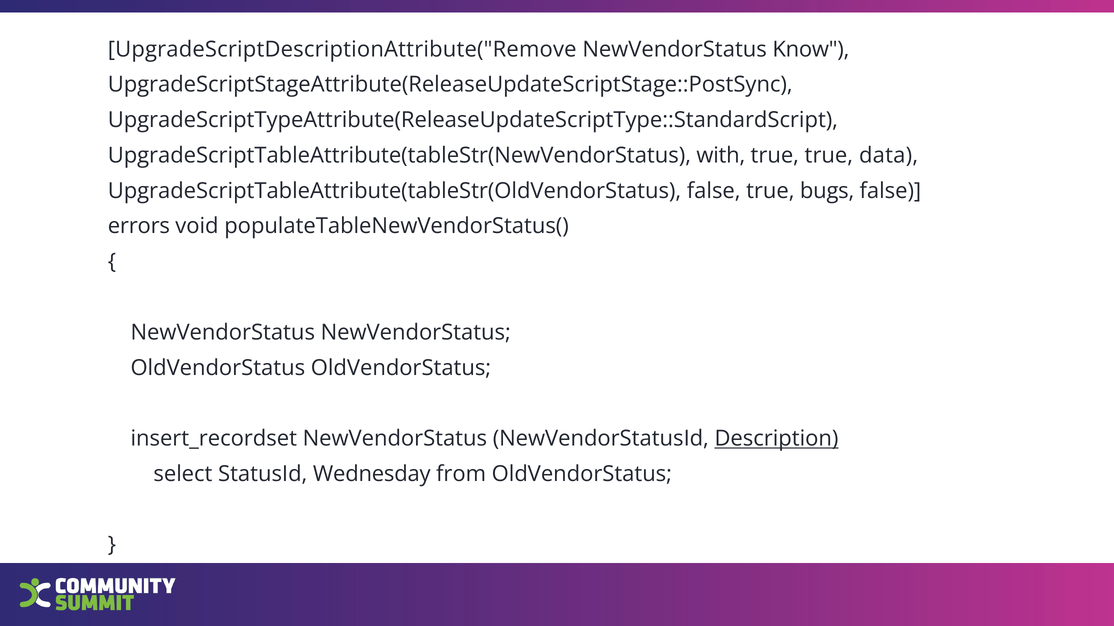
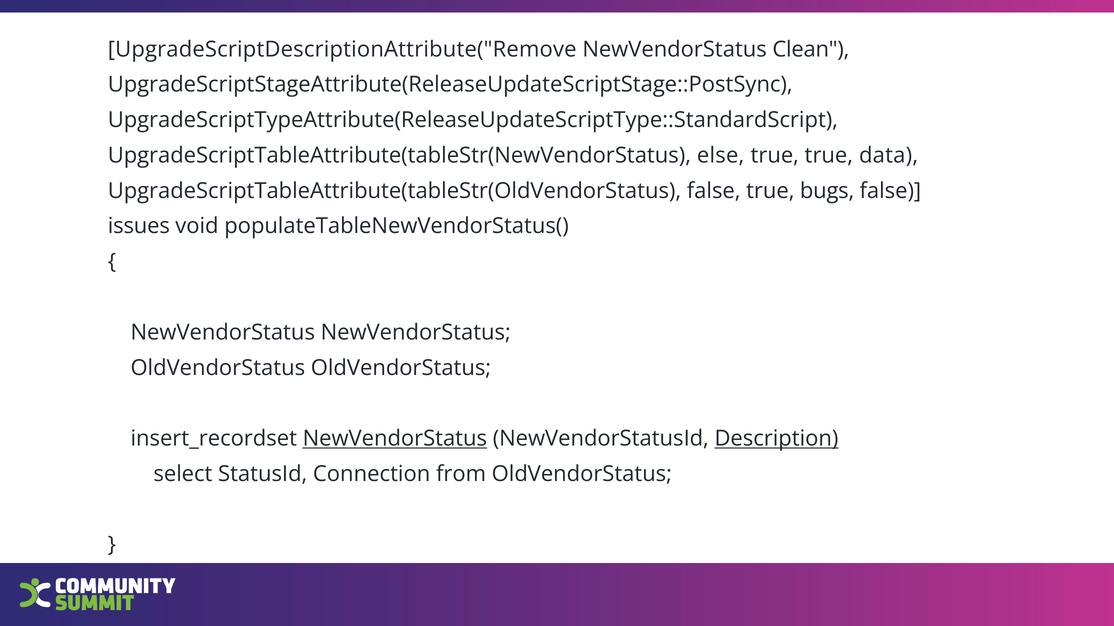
Know: Know -> Clean (811, 49)
with: with -> else (721, 156)
errors: errors -> issues (139, 226)
NewVendorStatus underline: none -> present (395, 439)
Wednesday: Wednesday -> Connection (372, 474)
